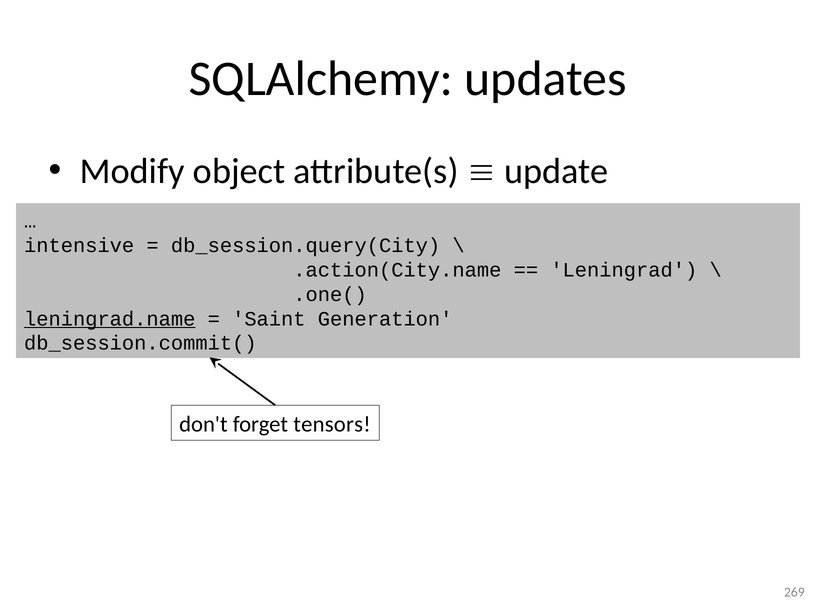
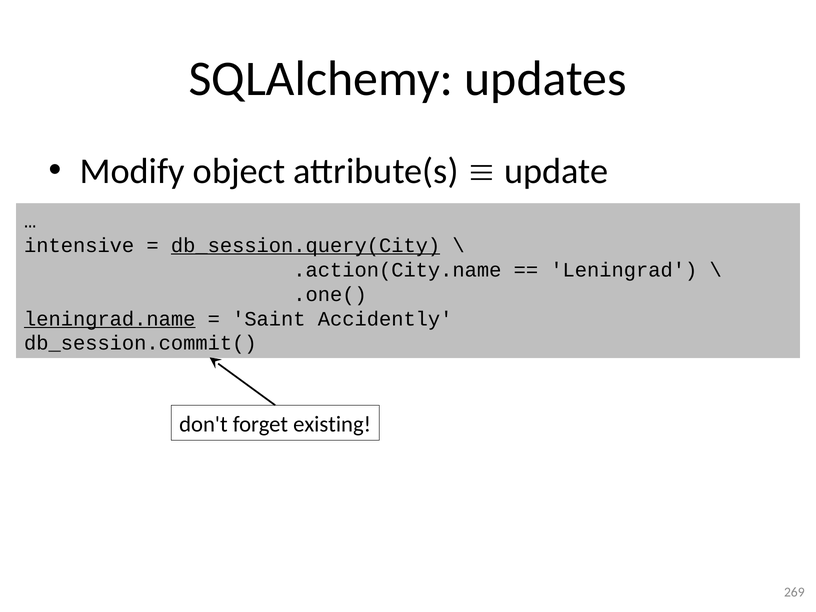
db_session.query(City underline: none -> present (306, 245)
Generation: Generation -> Accidently (385, 319)
tensors: tensors -> existing (332, 424)
